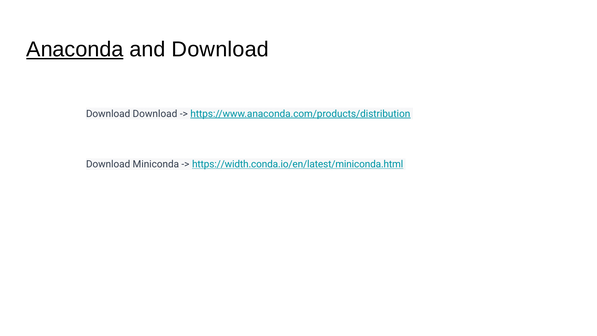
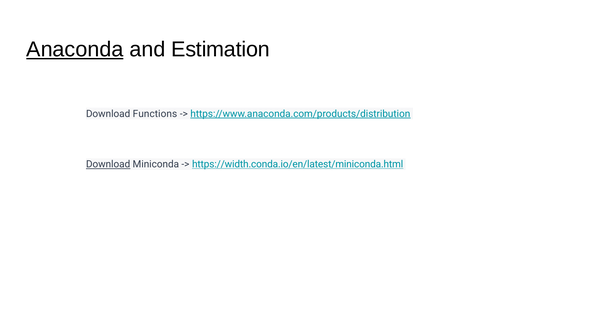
and Download: Download -> Estimation (221, 49)
Download: Download -> Functions (155, 114)
Download underline: none -> present (108, 164)
